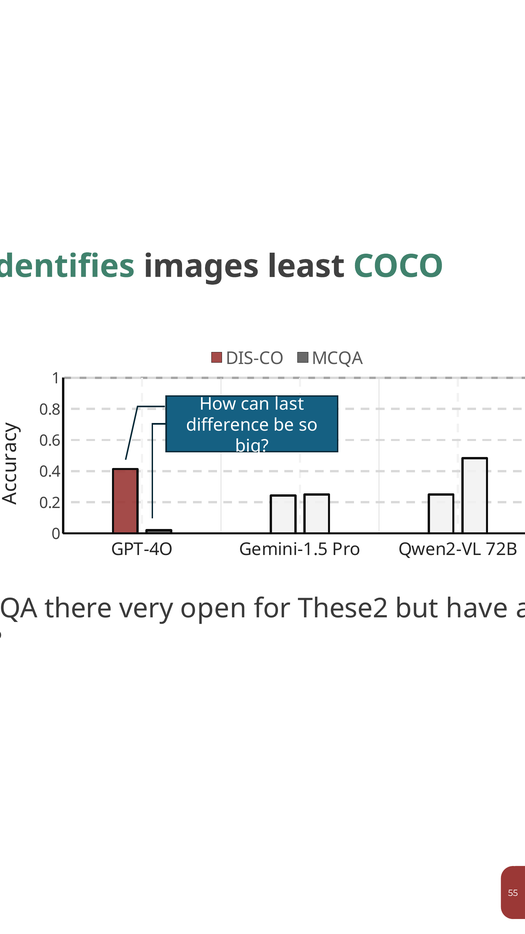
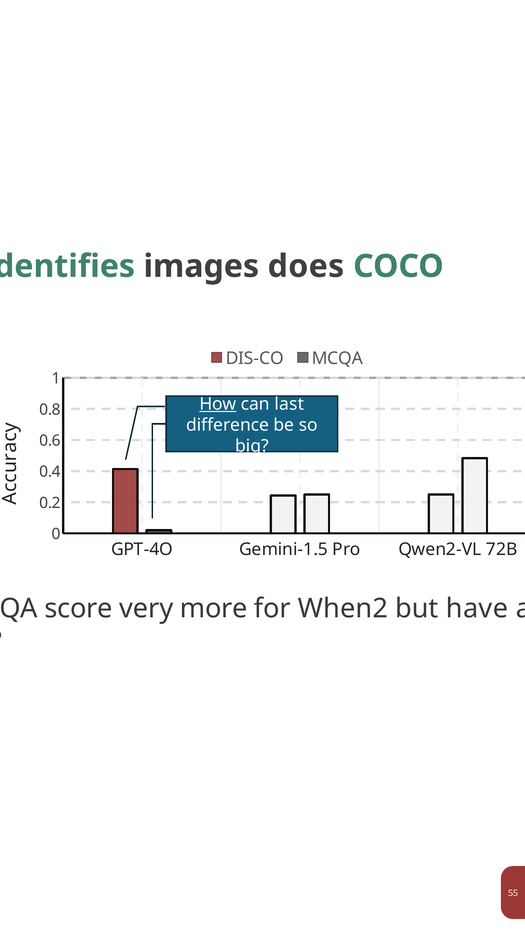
least: least -> does (306, 266)
How underline: none -> present (218, 404)
there: there -> score (79, 608)
open: open -> more (214, 608)
These2: These2 -> When2 (343, 608)
